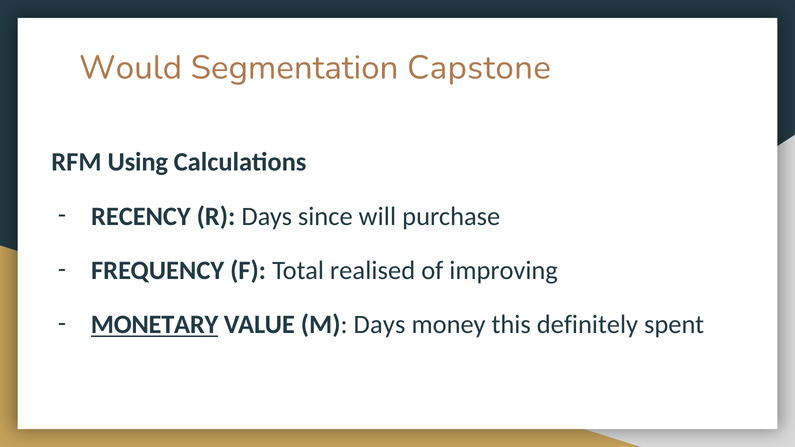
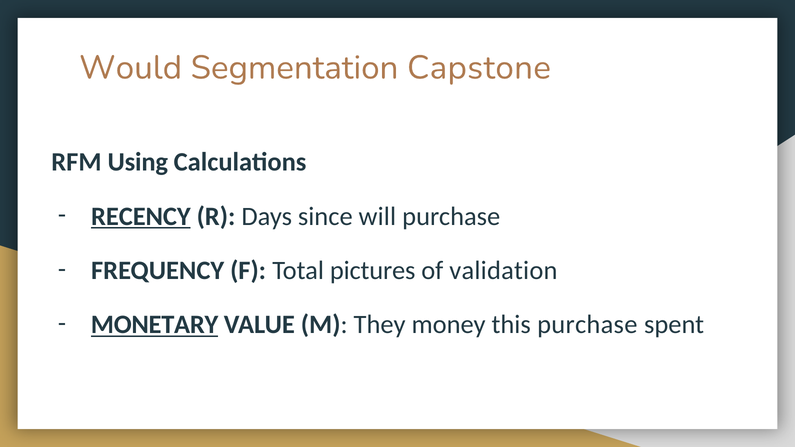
RECENCY underline: none -> present (141, 216)
realised: realised -> pictures (373, 271)
improving: improving -> validation (503, 271)
M Days: Days -> They (380, 325)
this definitely: definitely -> purchase (587, 325)
